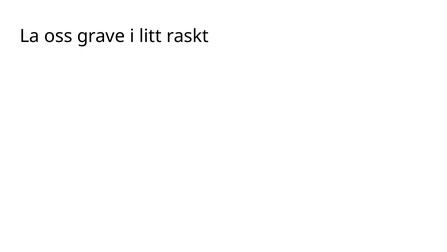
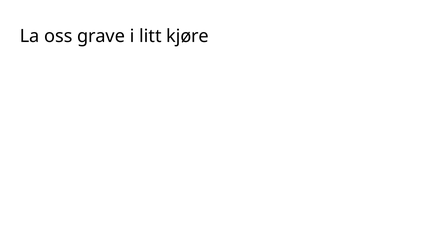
raskt: raskt -> kjøre (188, 36)
